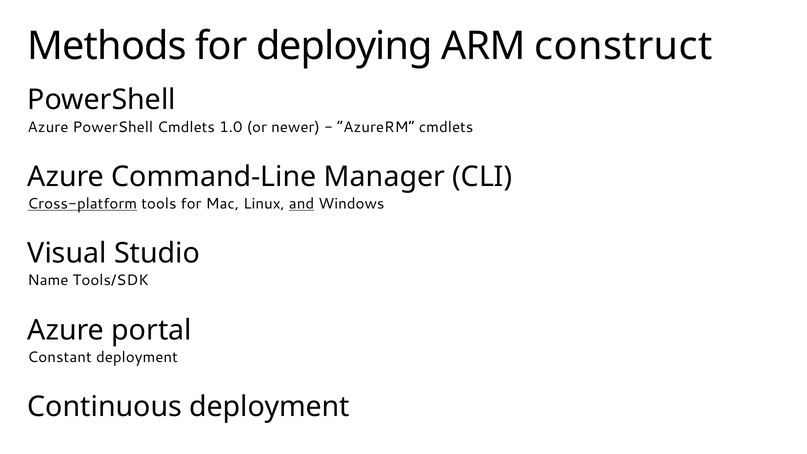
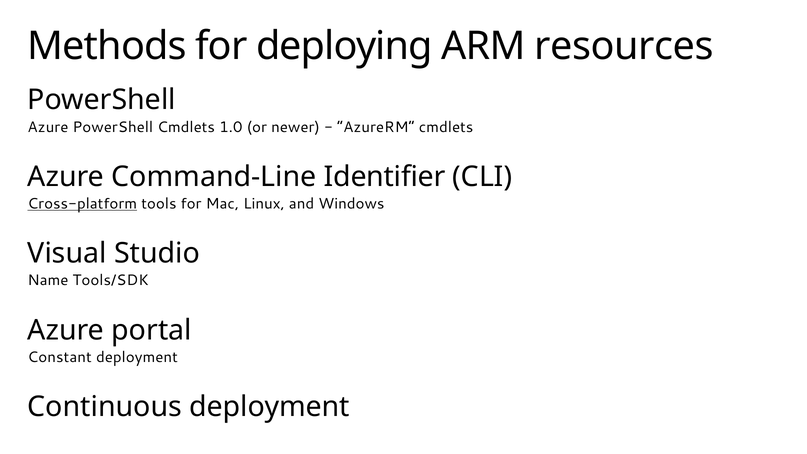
construct: construct -> resources (624, 46)
Manager: Manager -> Identifier (385, 177)
and underline: present -> none (302, 204)
